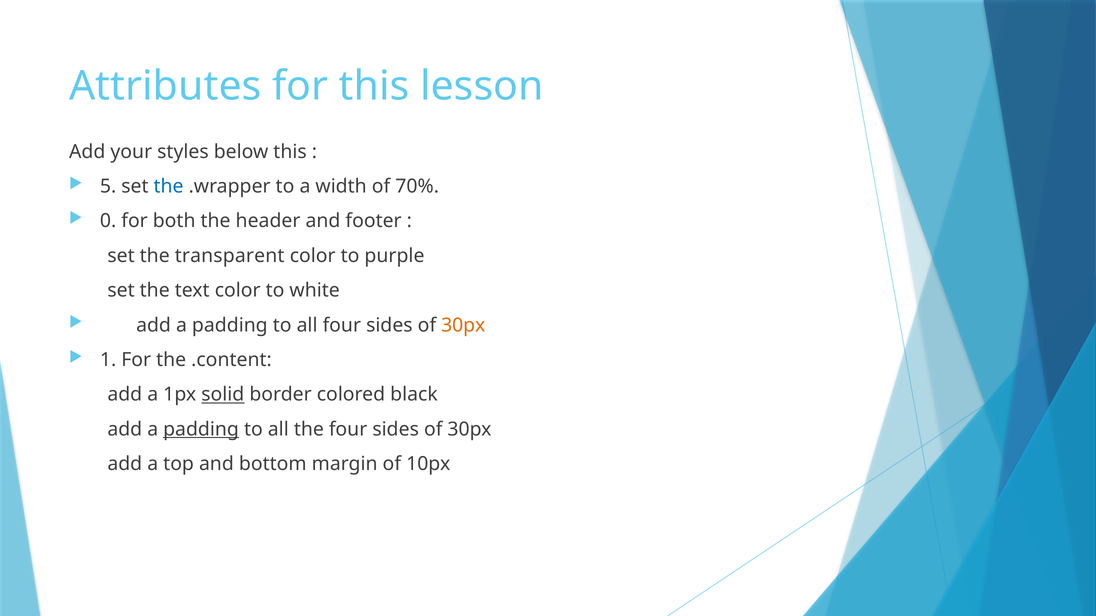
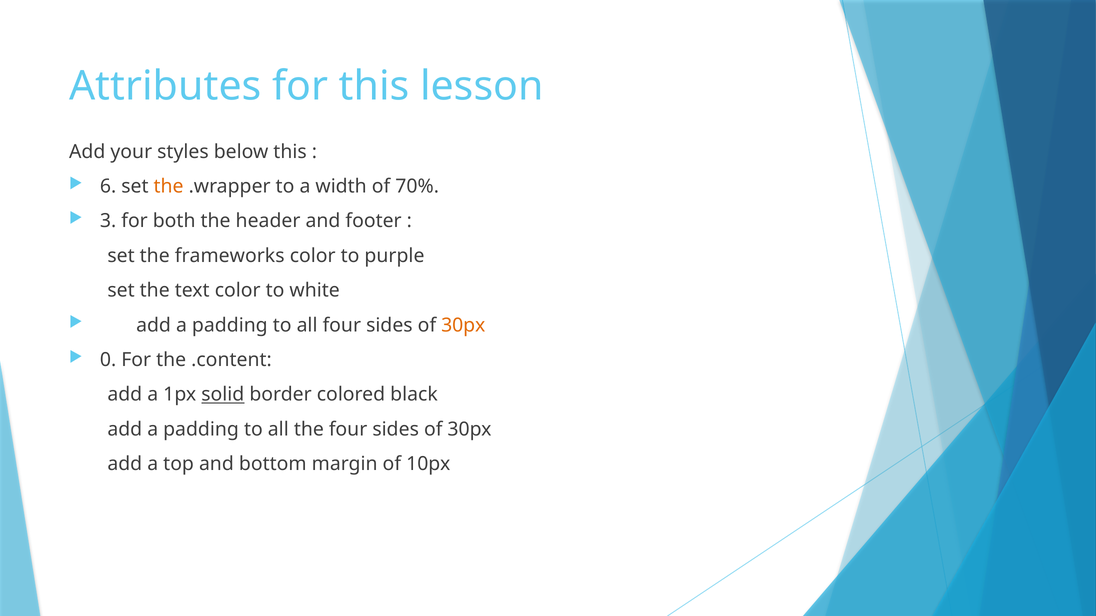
5: 5 -> 6 (108, 187)
the colour: blue -> orange (169, 187)
0: 0 -> 3 (108, 221)
transparent: transparent -> frameworks (230, 256)
1: 1 -> 0 (108, 360)
padding underline: present -> none (201, 430)
